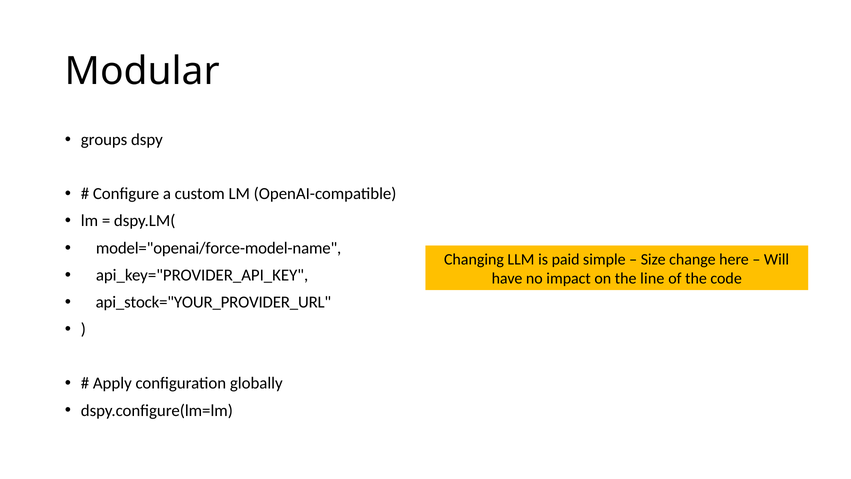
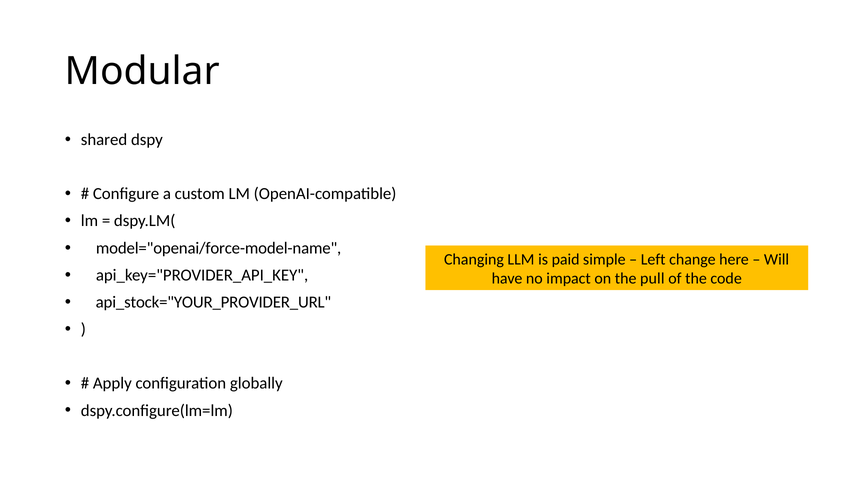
groups: groups -> shared (104, 140)
Size: Size -> Left (653, 259)
line: line -> pull (652, 278)
